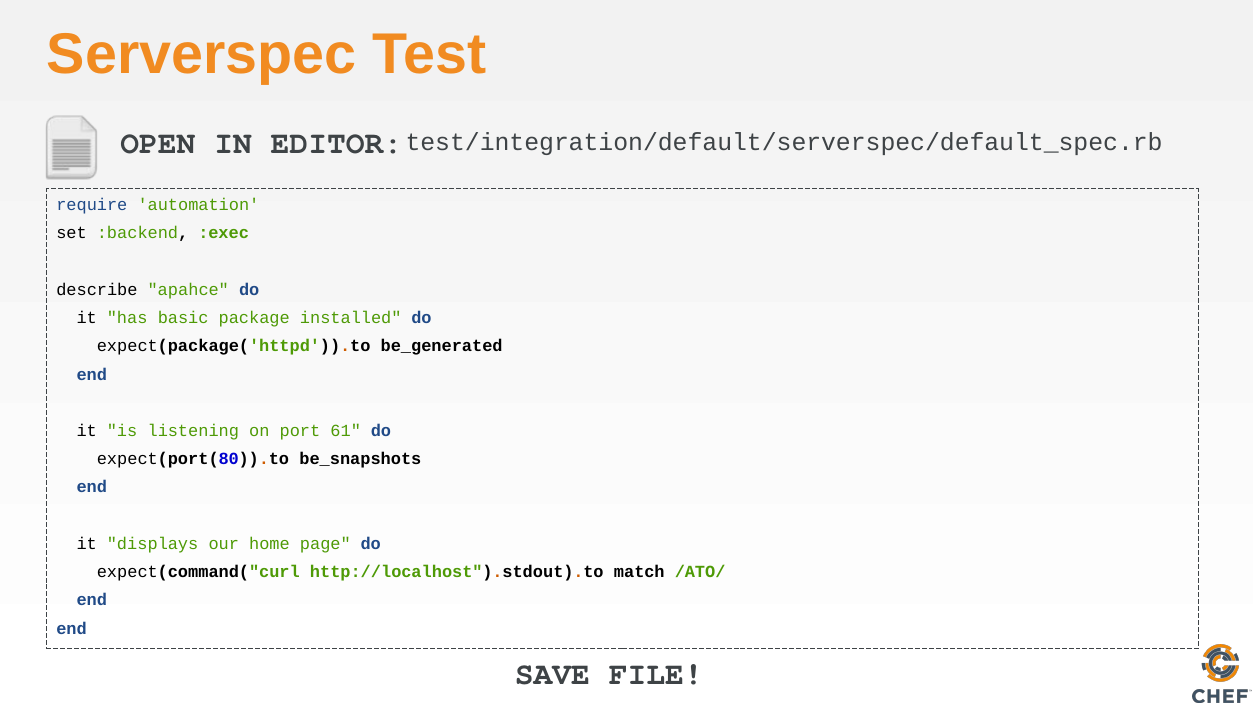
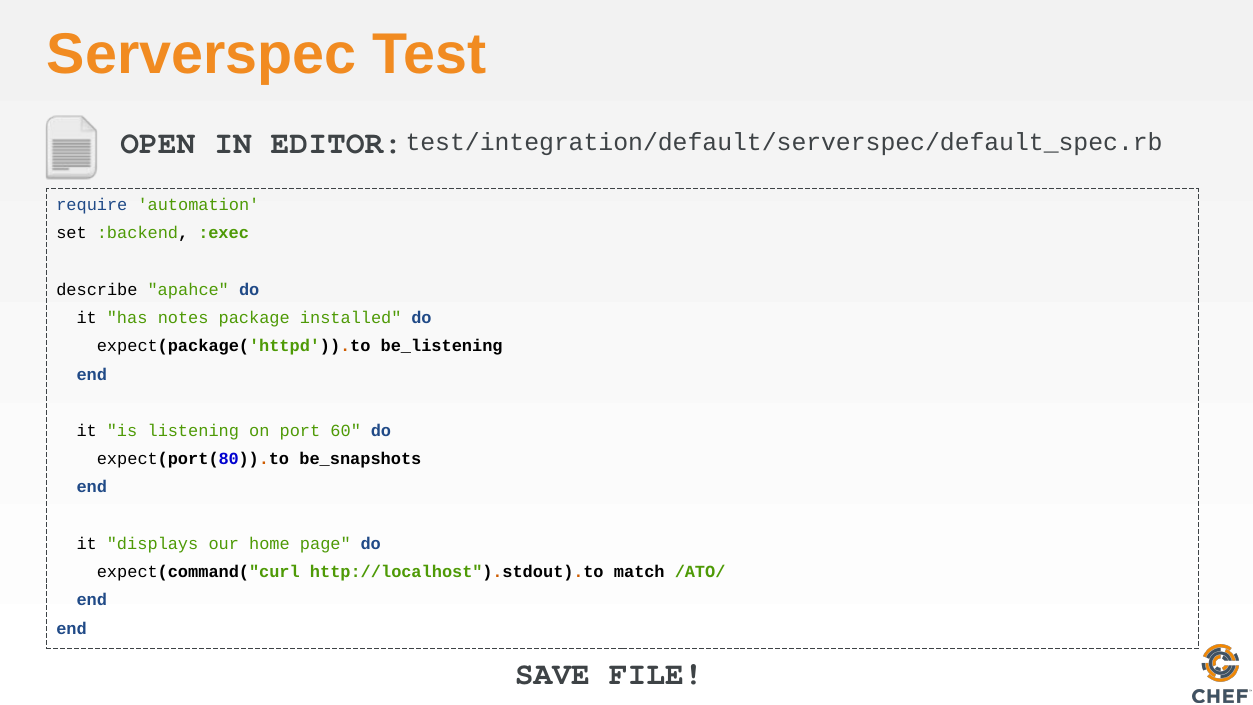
basic: basic -> notes (183, 318)
be_generated: be_generated -> be_listening (442, 346)
61: 61 -> 60 (346, 431)
